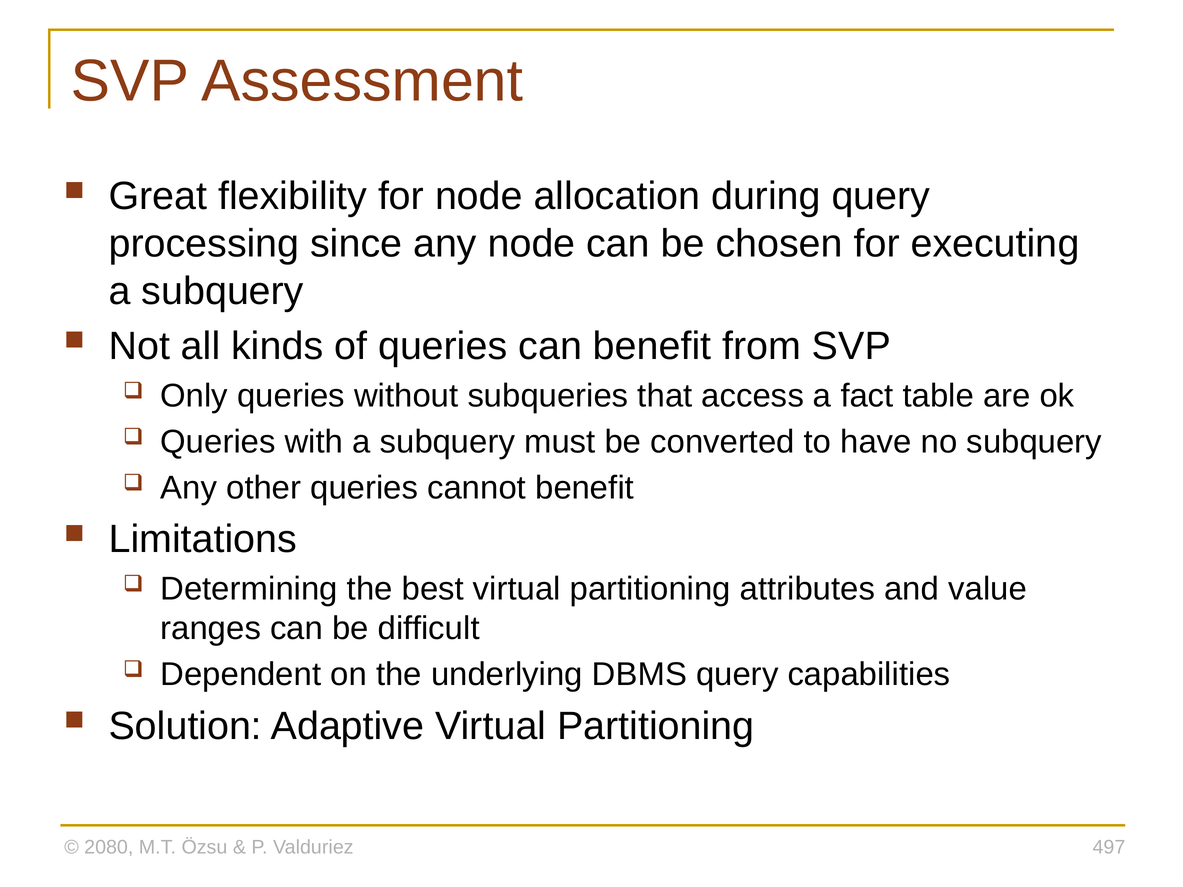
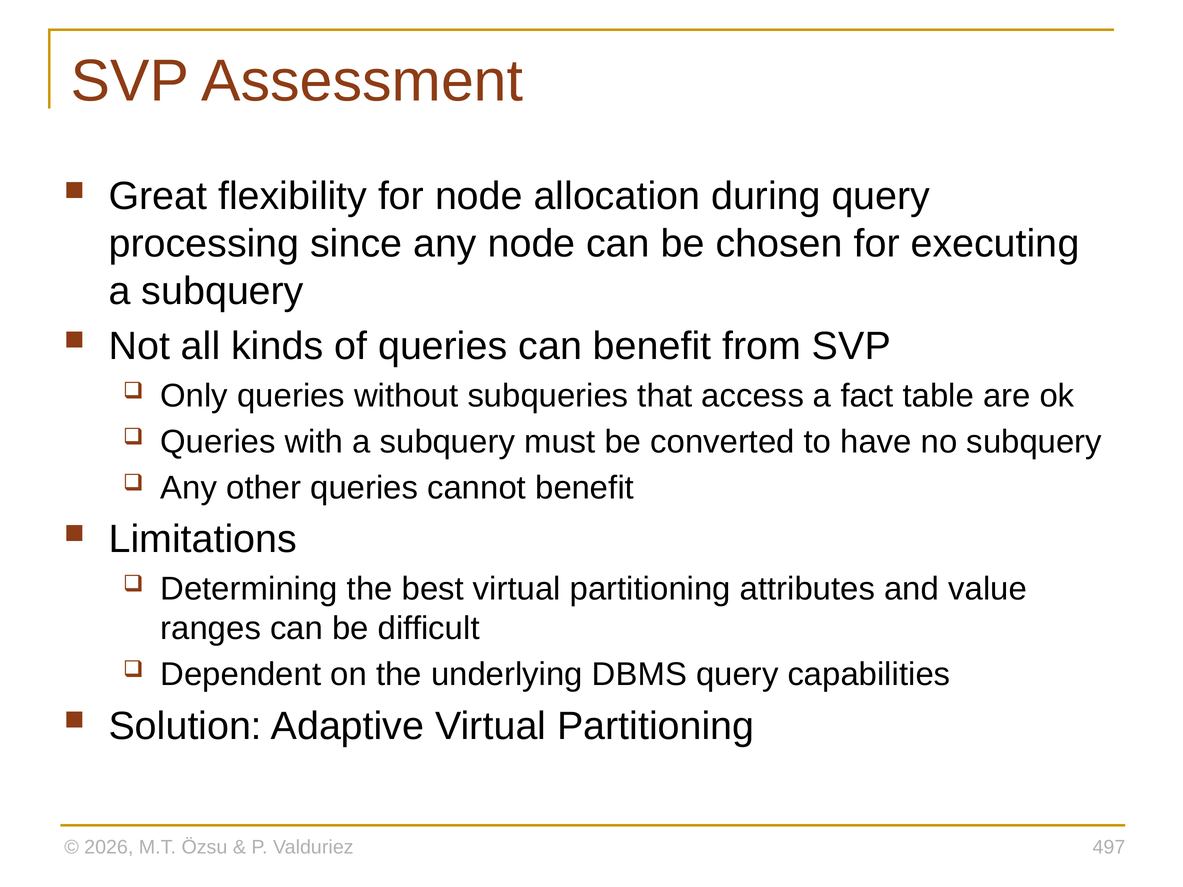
2080: 2080 -> 2026 (109, 847)
